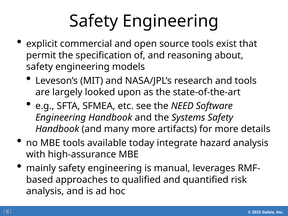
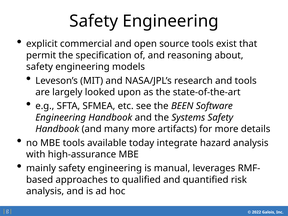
NEED: NEED -> BEEN (182, 106)
